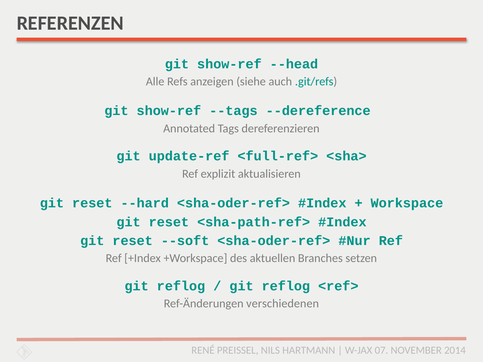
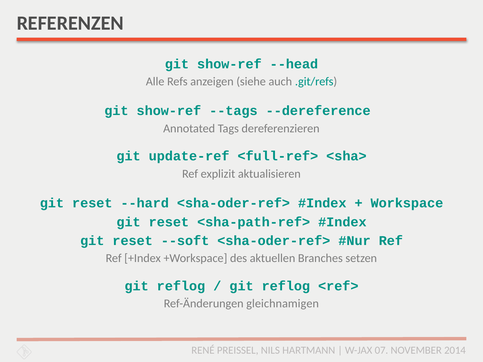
verschiedenen: verschiedenen -> gleichnamigen (283, 304)
